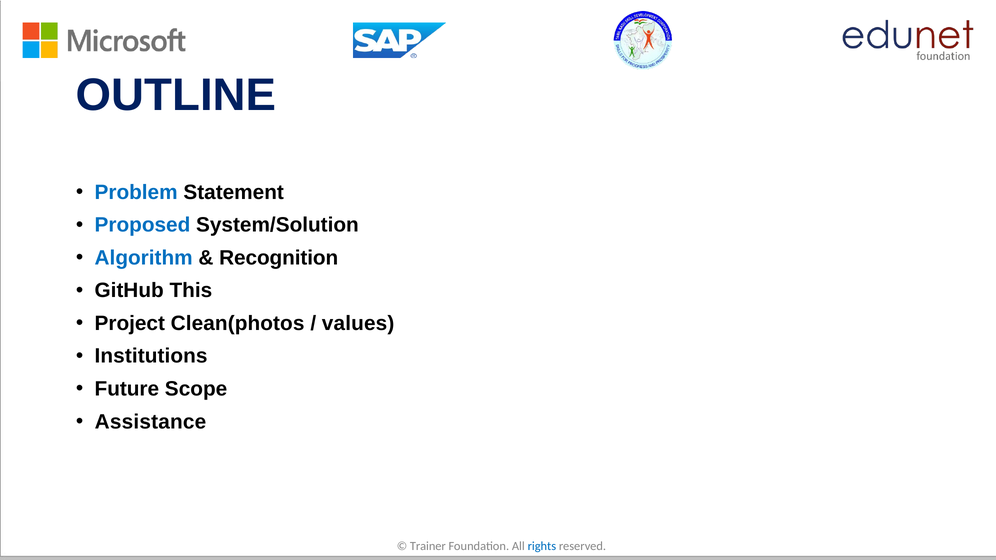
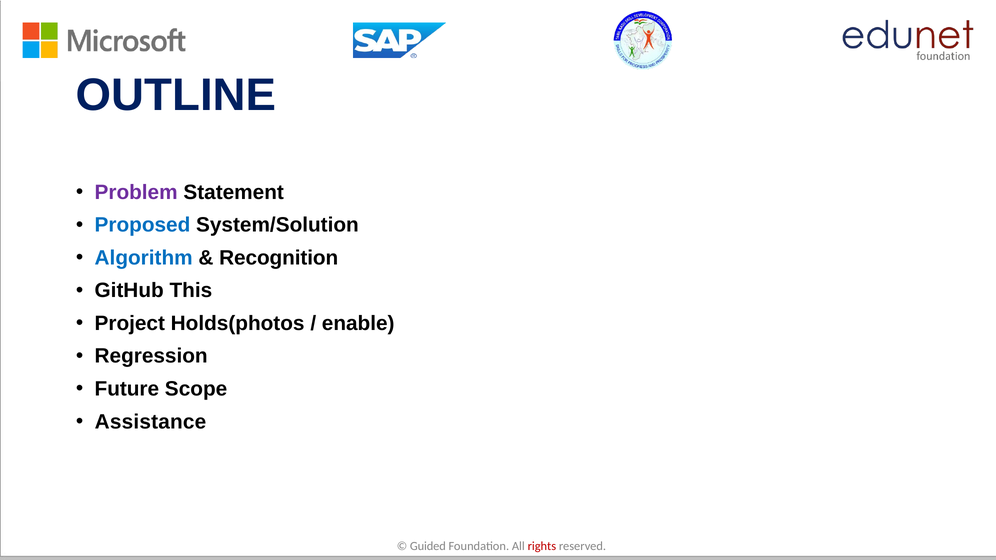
Problem colour: blue -> purple (136, 192)
Clean(photos: Clean(photos -> Holds(photos (238, 324)
values: values -> enable (358, 324)
Institutions: Institutions -> Regression (151, 356)
Trainer: Trainer -> Guided (428, 546)
rights colour: blue -> red (542, 546)
